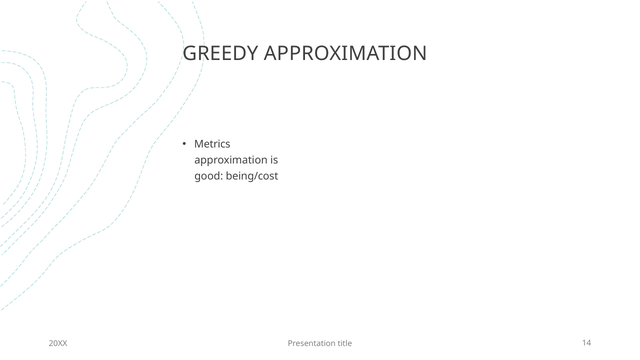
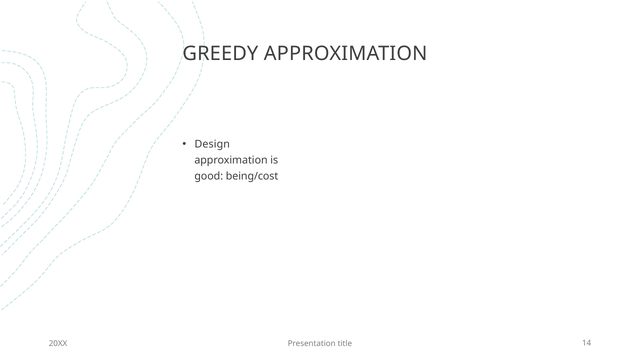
Metrics: Metrics -> Design (212, 144)
